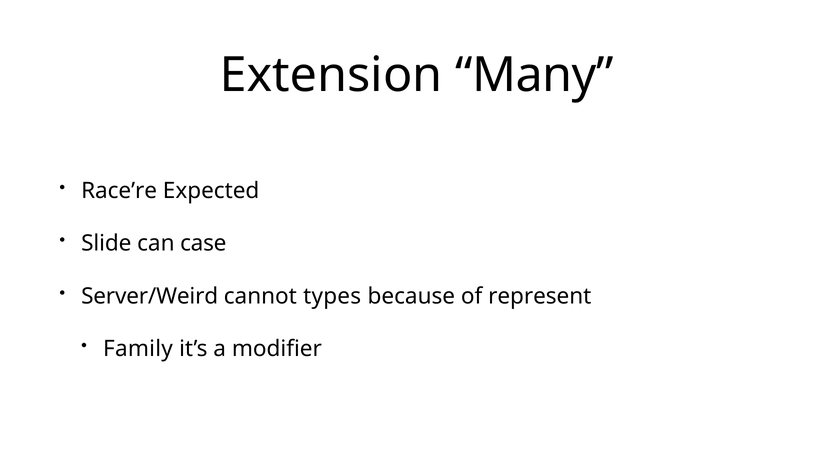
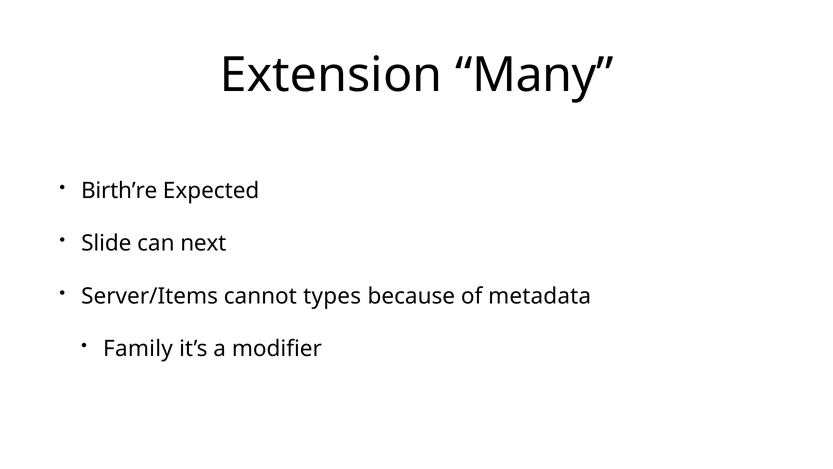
Race’re: Race’re -> Birth’re (119, 190)
case: case -> next (203, 243)
Server/Weird: Server/Weird -> Server/Items (150, 296)
represent: represent -> metadata (540, 296)
